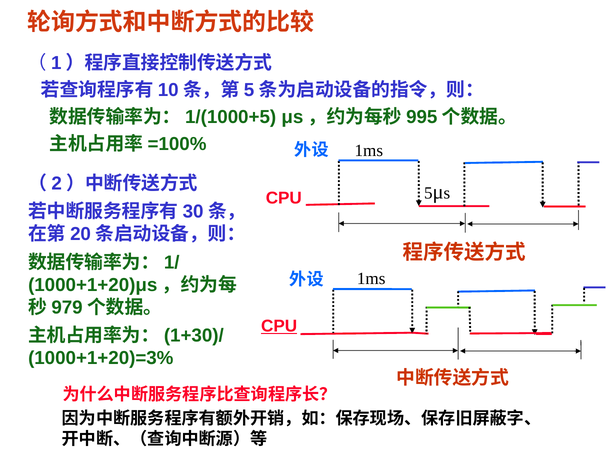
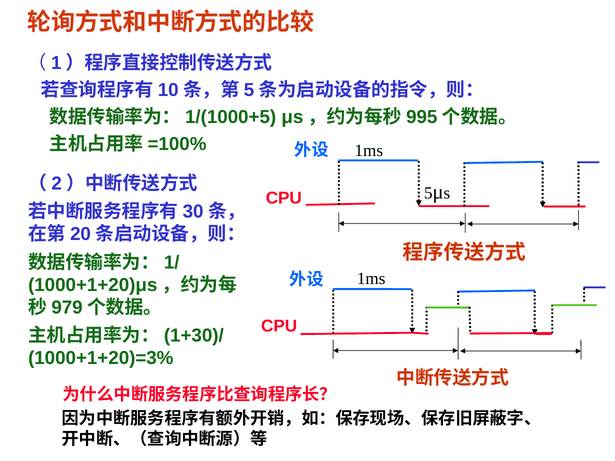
CPU underline: present -> none (279, 326)
